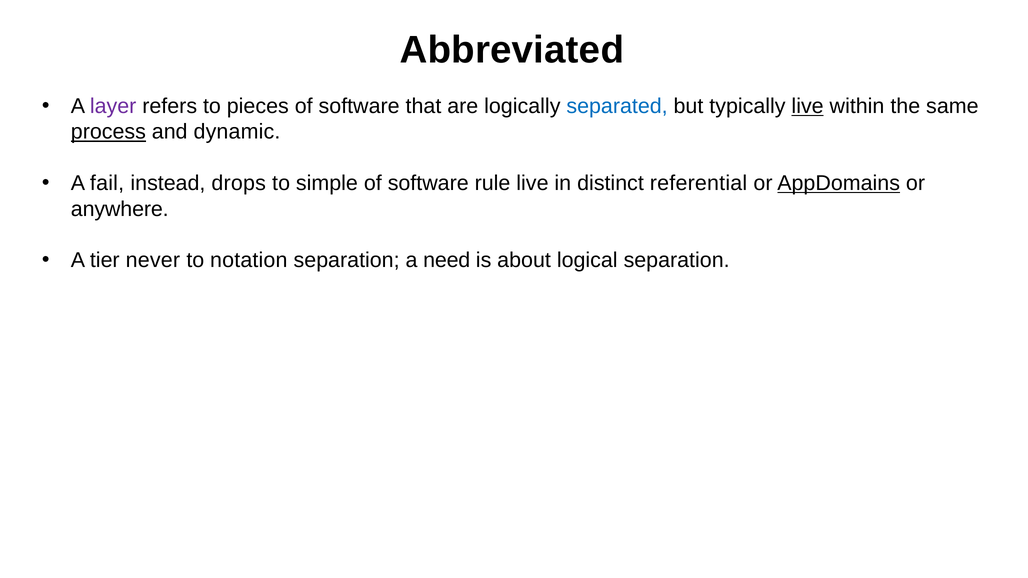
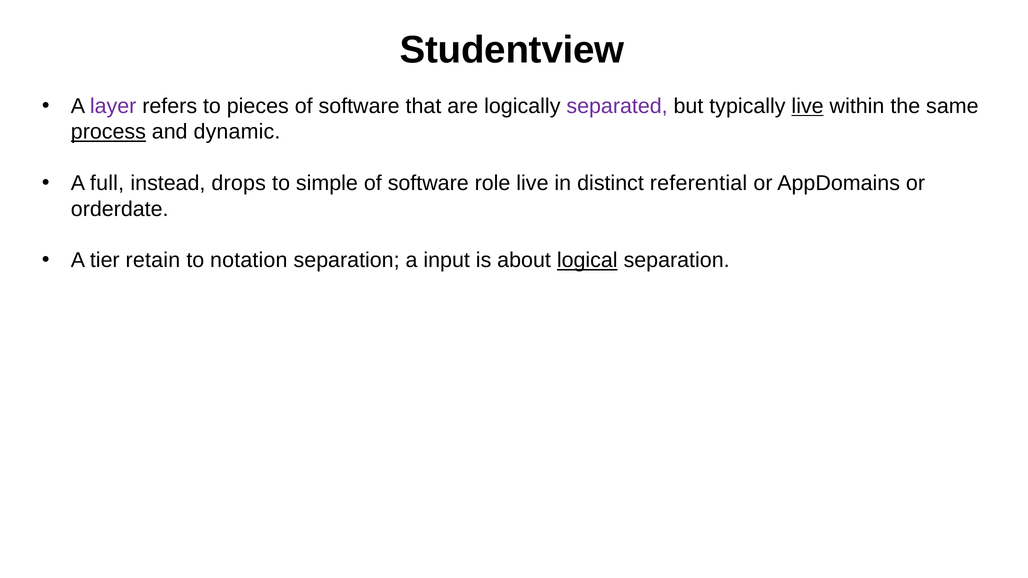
Abbreviated: Abbreviated -> Studentview (512, 50)
separated colour: blue -> purple (617, 106)
fail: fail -> full (107, 183)
rule: rule -> role (493, 183)
AppDomains underline: present -> none (839, 183)
anywhere: anywhere -> orderdate (120, 209)
never: never -> retain (153, 261)
need: need -> input (447, 261)
logical underline: none -> present (587, 261)
